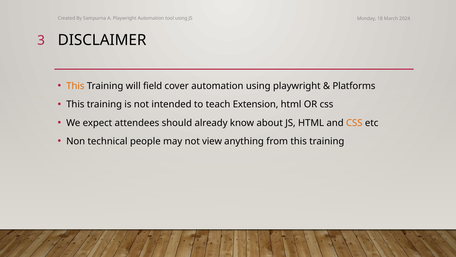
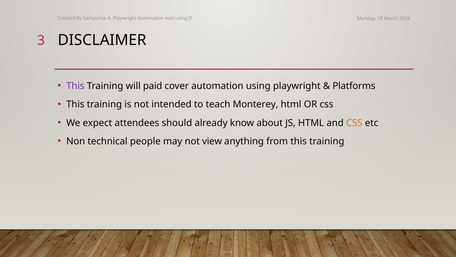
This colour: orange -> purple (75, 86)
field: field -> paid (153, 86)
Extension: Extension -> Monterey (256, 104)
